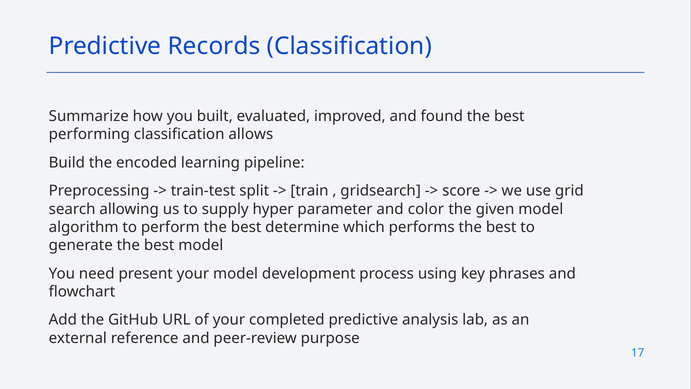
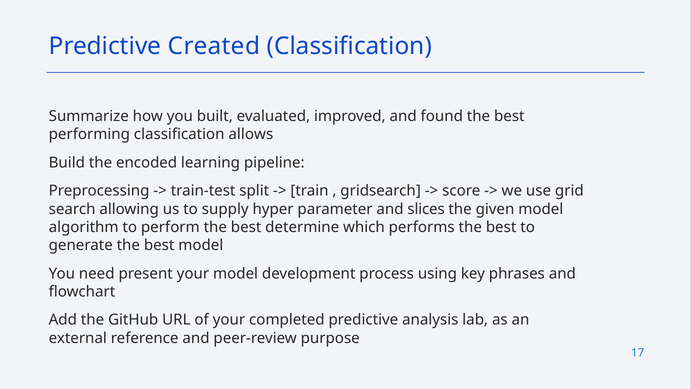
Records: Records -> Created (214, 46)
color: color -> slices (426, 209)
